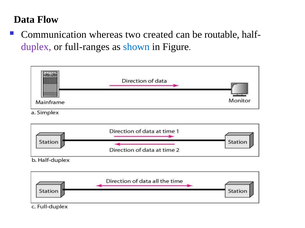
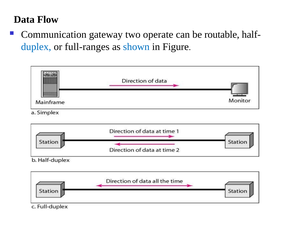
whereas: whereas -> gateway (106, 35)
created: created -> operate (158, 35)
duplex colour: purple -> blue (36, 47)
